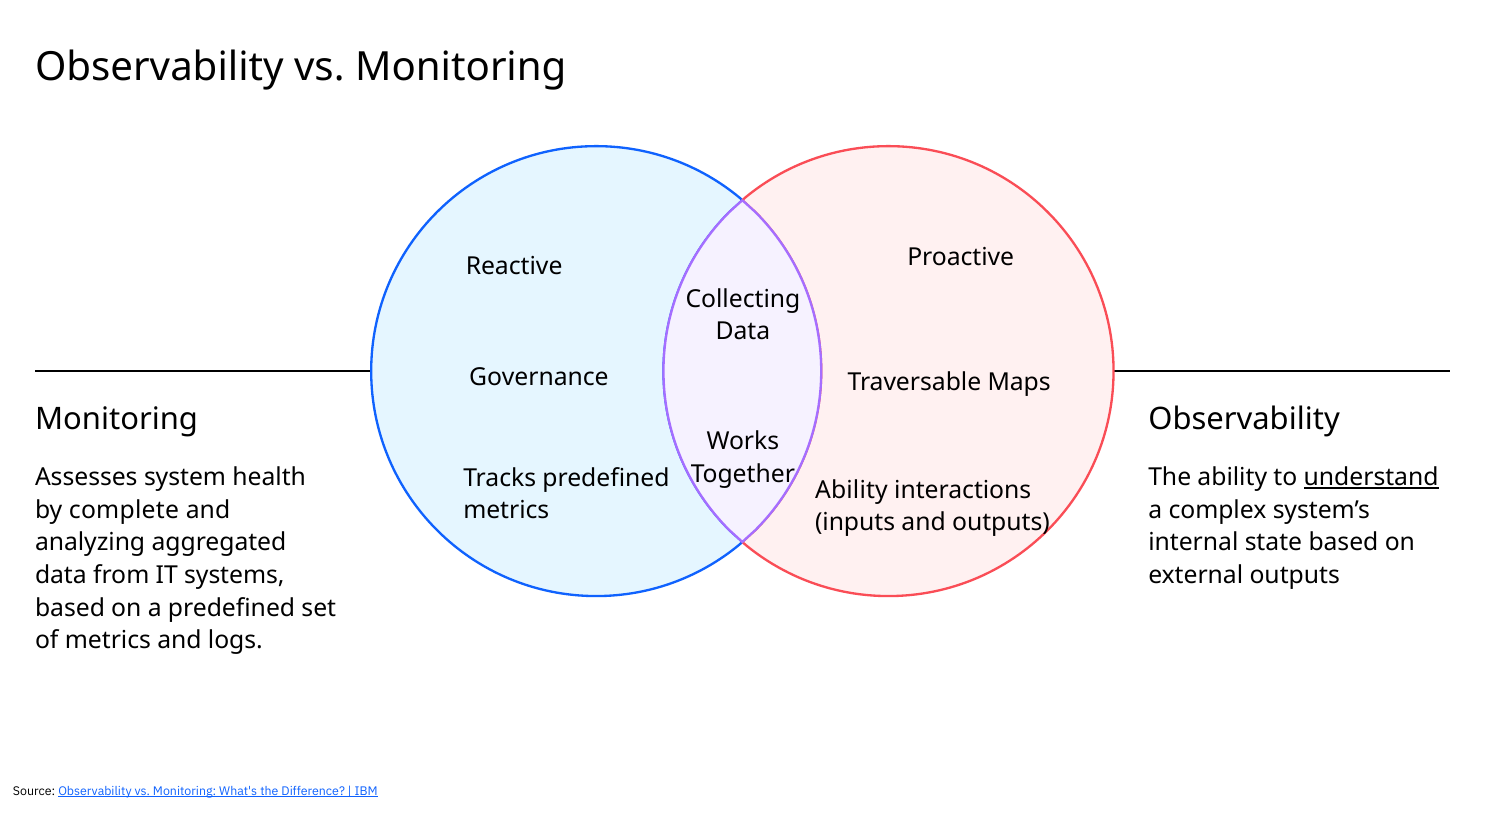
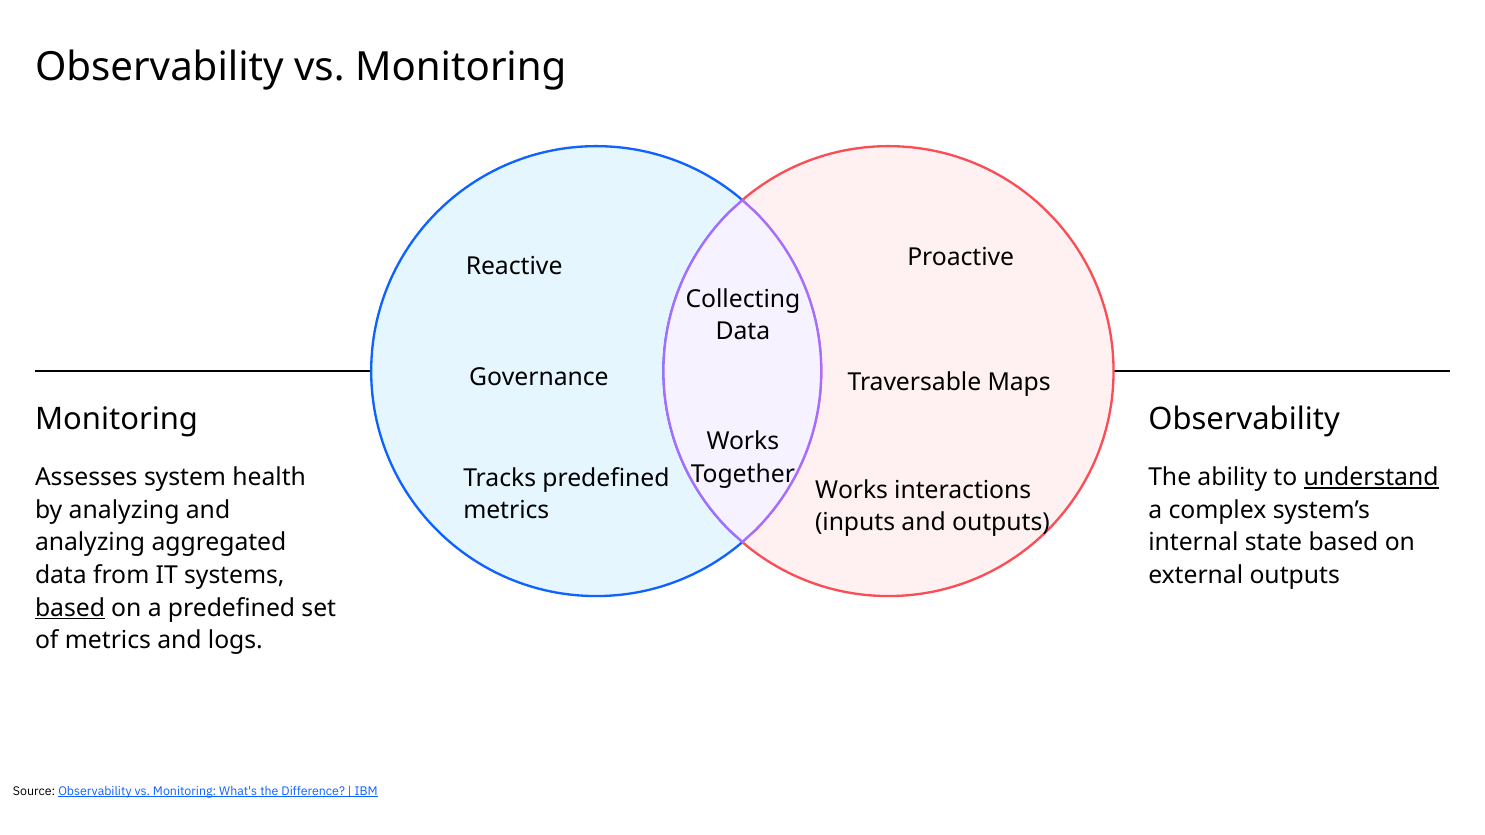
Ability: Ability -> Works (852, 490)
by complete: complete -> analyzing (124, 510)
based underline: none -> present (70, 608)
